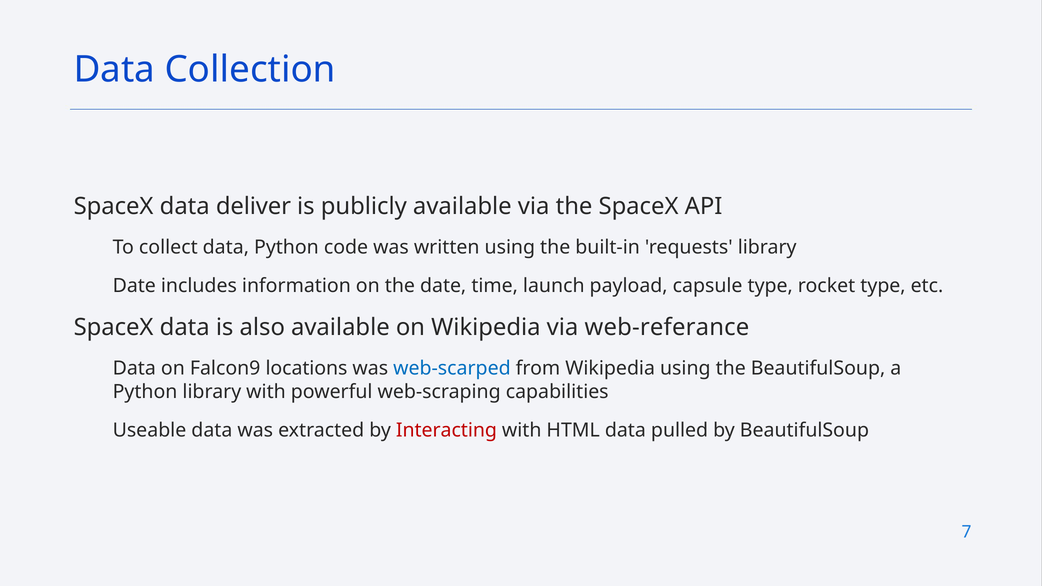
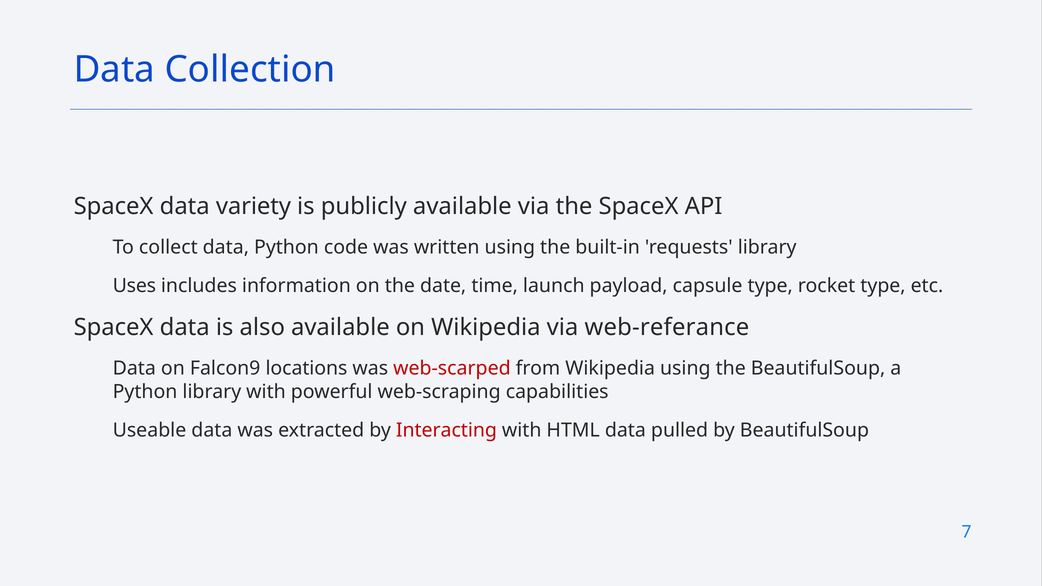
deliver: deliver -> variety (253, 206)
Date: Date -> Uses (134, 286)
web-scarped colour: blue -> red (452, 368)
